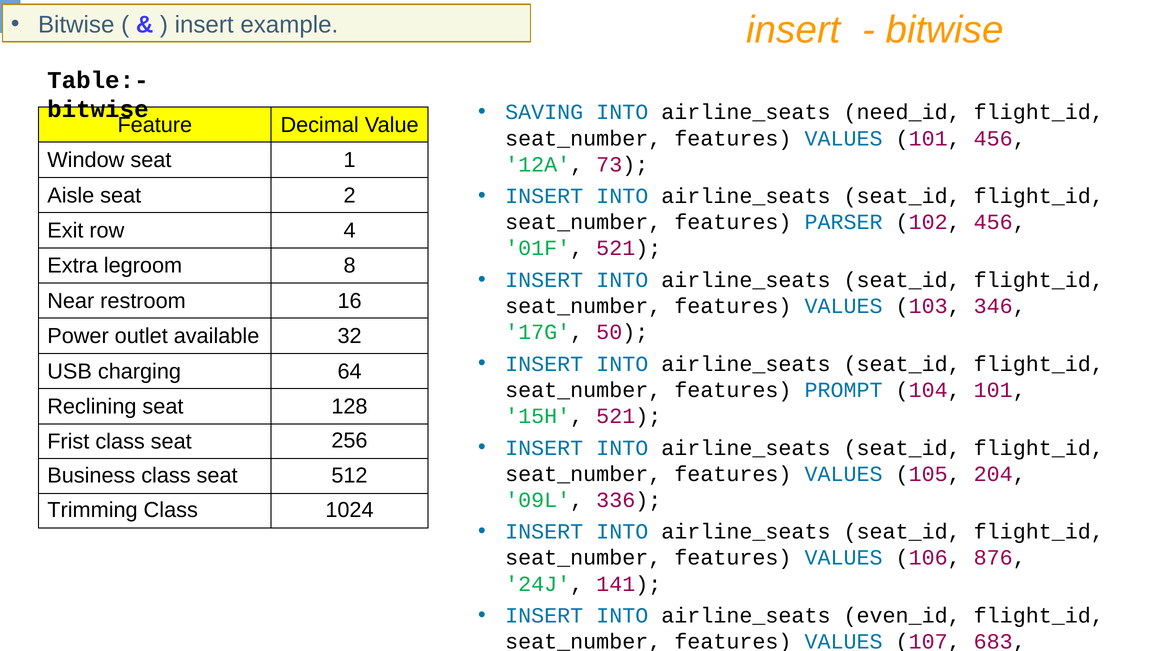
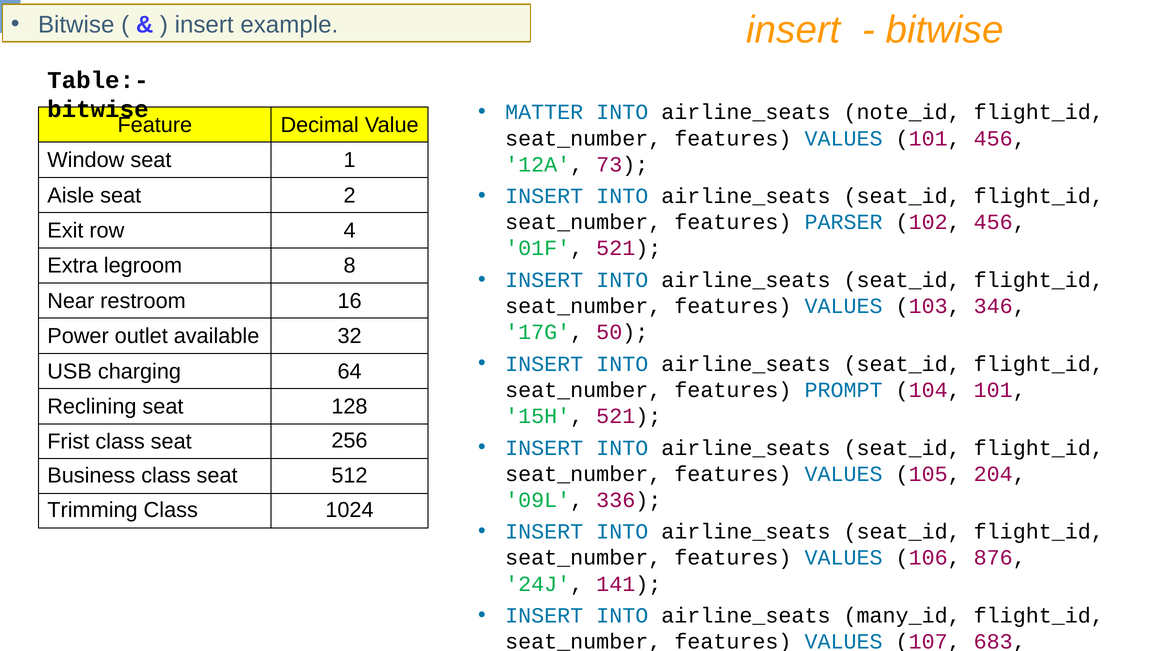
SAVING: SAVING -> MATTER (544, 112)
need_id: need_id -> note_id (902, 112)
even_id: even_id -> many_id (902, 615)
